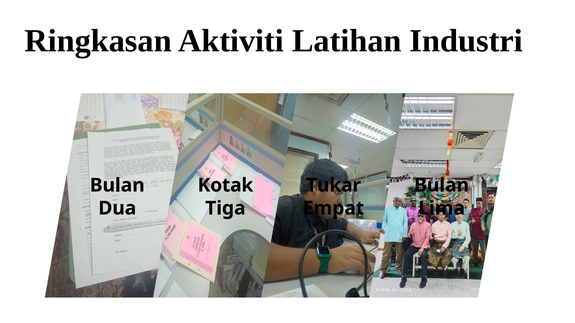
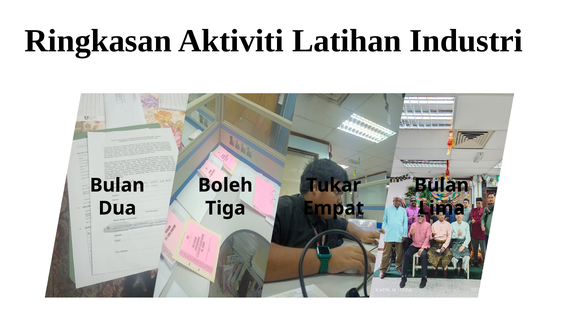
Kotak: Kotak -> Boleh (225, 185)
